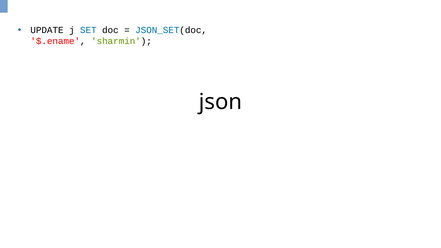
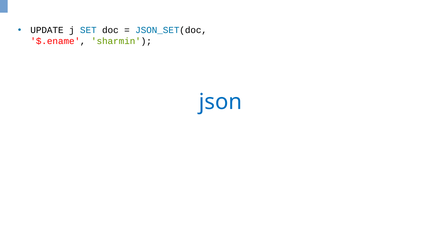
json colour: black -> blue (220, 102)
